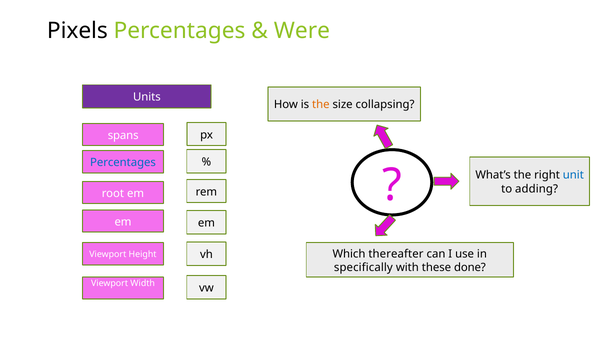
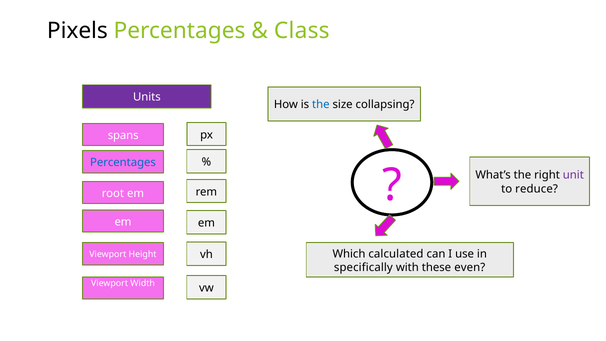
Were: Were -> Class (302, 31)
the colour: orange -> blue (321, 105)
unit colour: blue -> purple (573, 175)
adding: adding -> reduce (537, 189)
thereafter: thereafter -> calculated (396, 254)
done: done -> even (470, 267)
